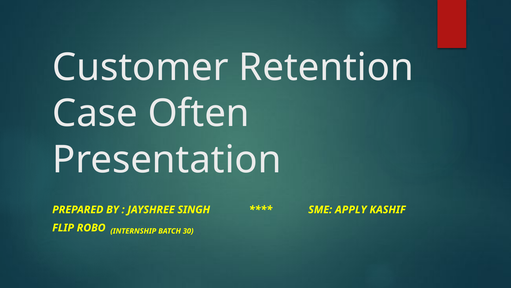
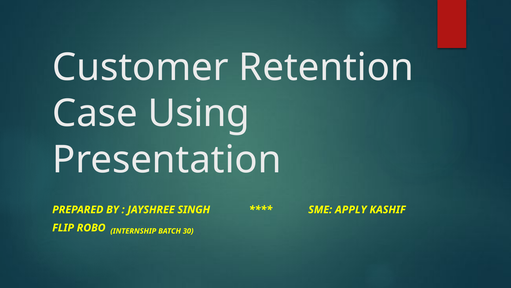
Often: Often -> Using (199, 113)
